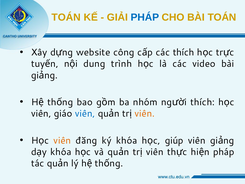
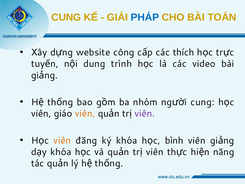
TOÁN: TOÁN -> CUNG (66, 17)
thích: thích -> cung (203, 102)
viên colour: blue -> orange (85, 113)
viên colour: orange -> purple (145, 113)
giúp: giúp -> bình (174, 140)
pháp: pháp -> năng (224, 152)
